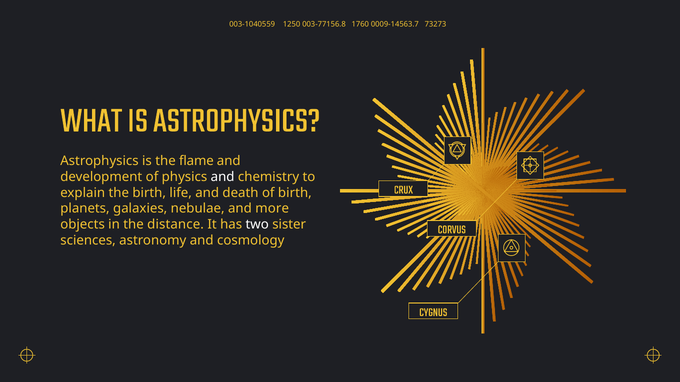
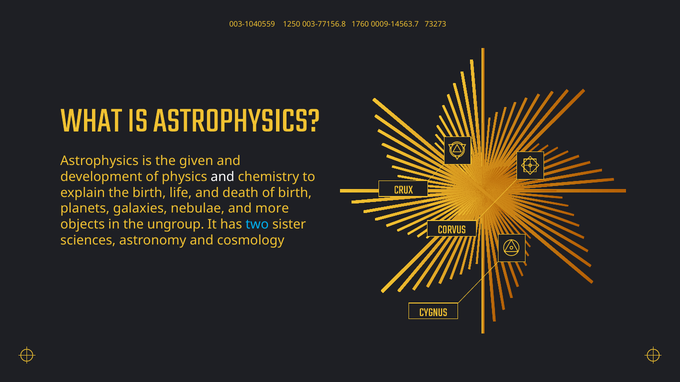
flame: flame -> given (196, 161)
distance: distance -> ungroup (176, 225)
two colour: white -> light blue (257, 225)
